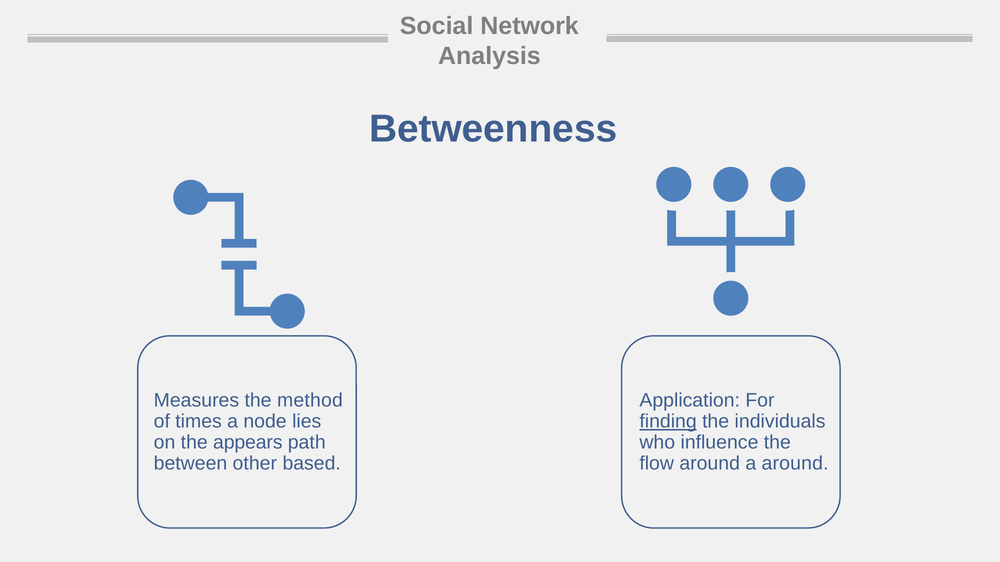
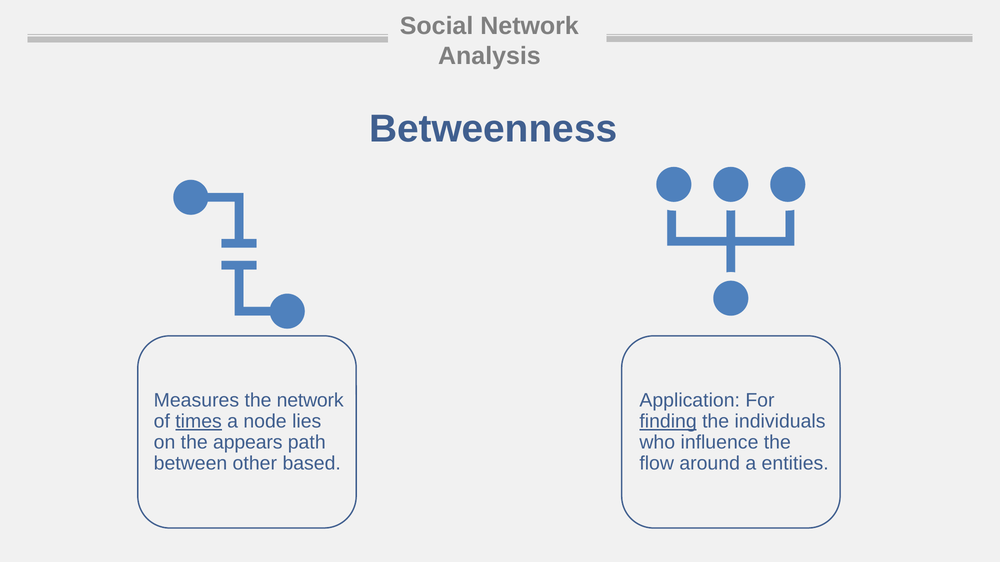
the method: method -> network (310, 401)
times underline: none -> present (199, 422)
a around: around -> entities (795, 464)
